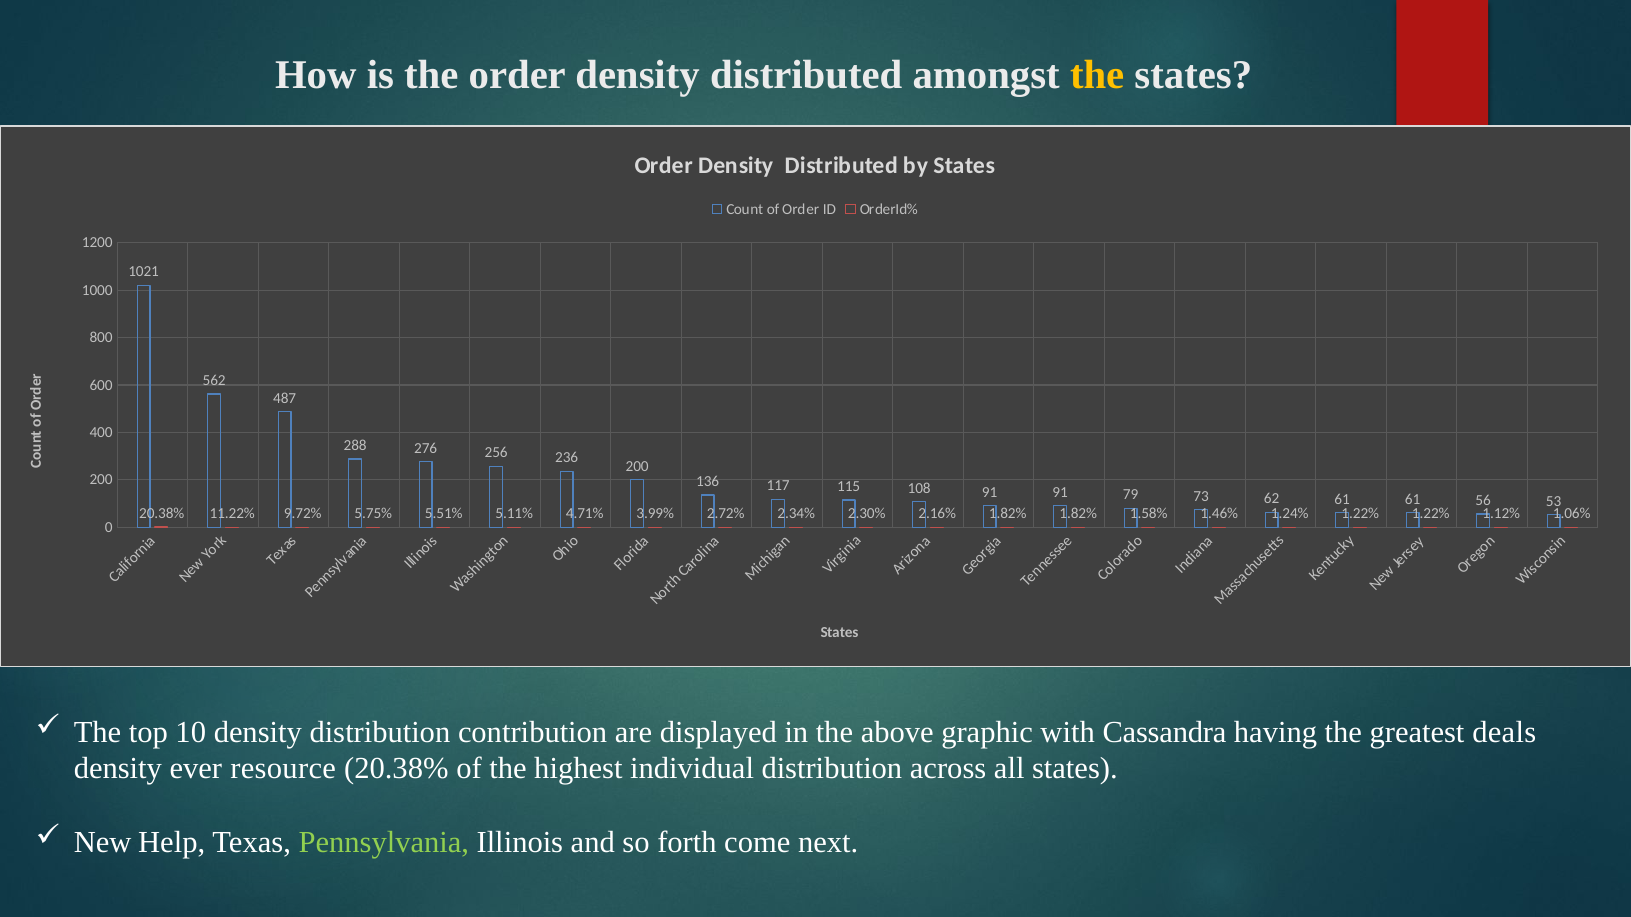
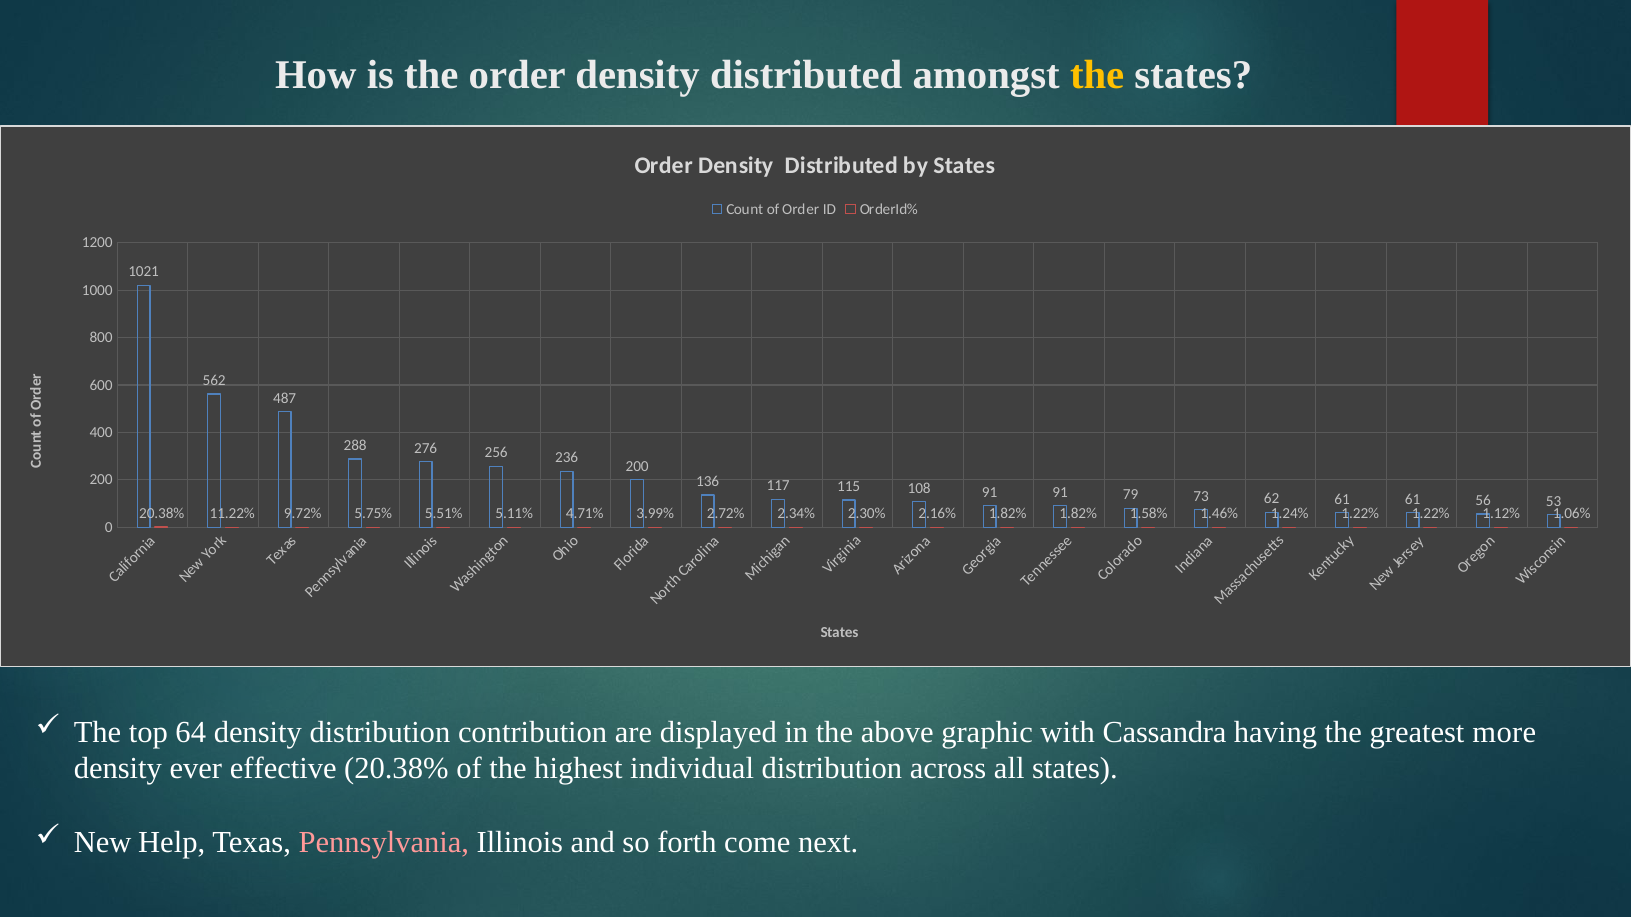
10: 10 -> 64 (191, 733)
deals: deals -> more (1504, 733)
resource: resource -> effective (283, 769)
Pennsylvania colour: light green -> pink (384, 843)
